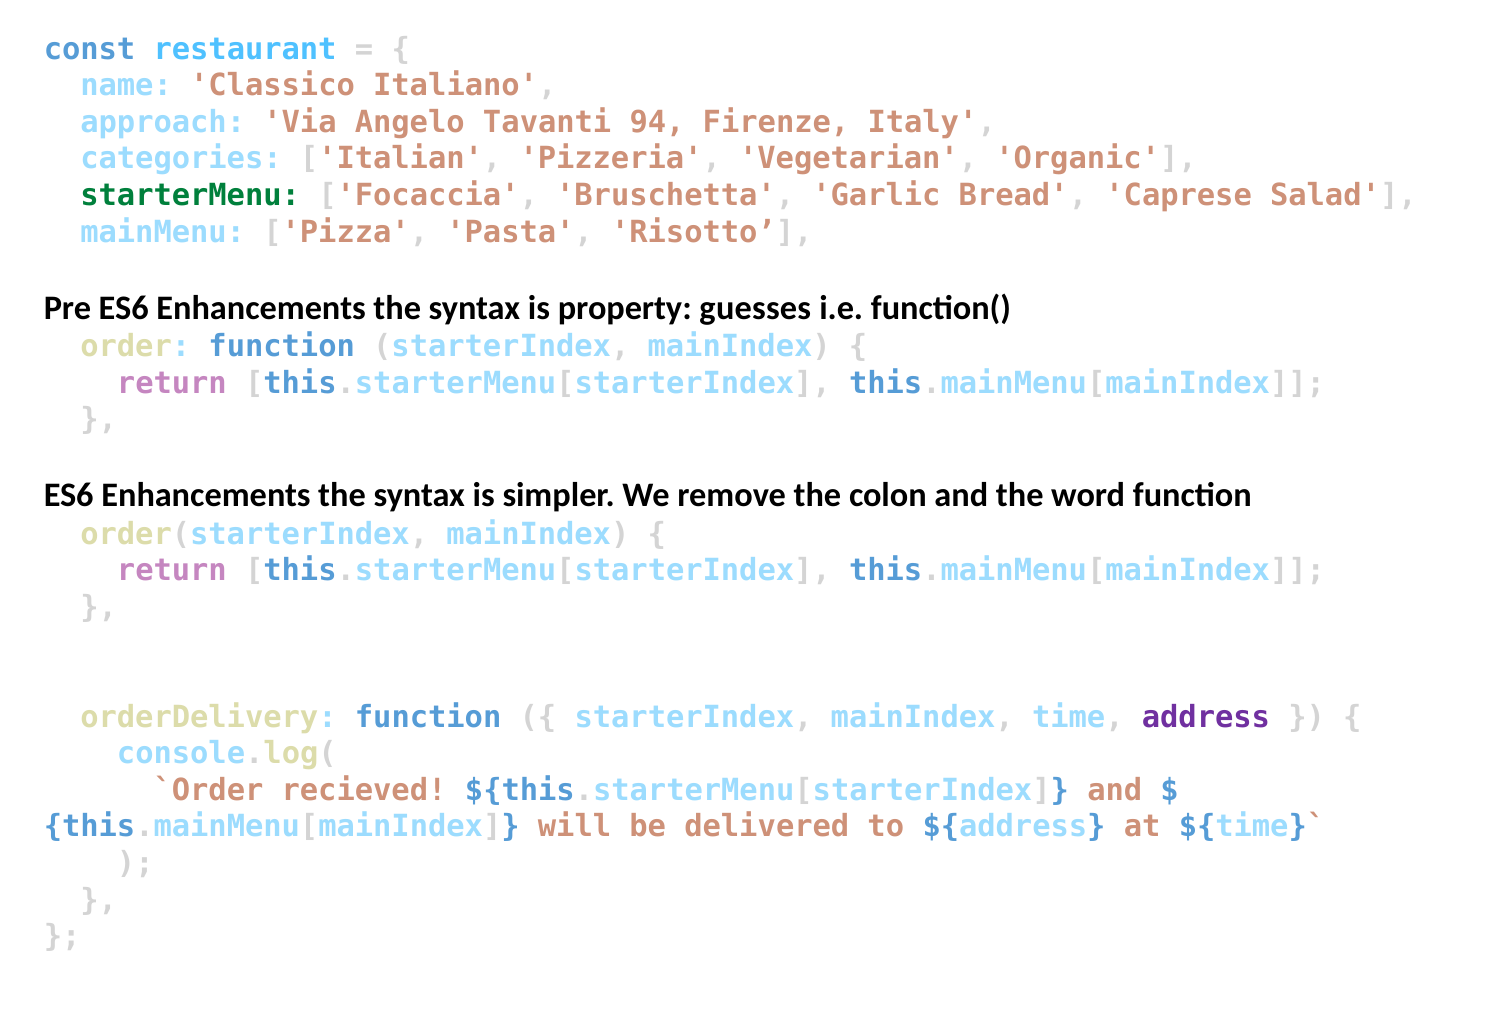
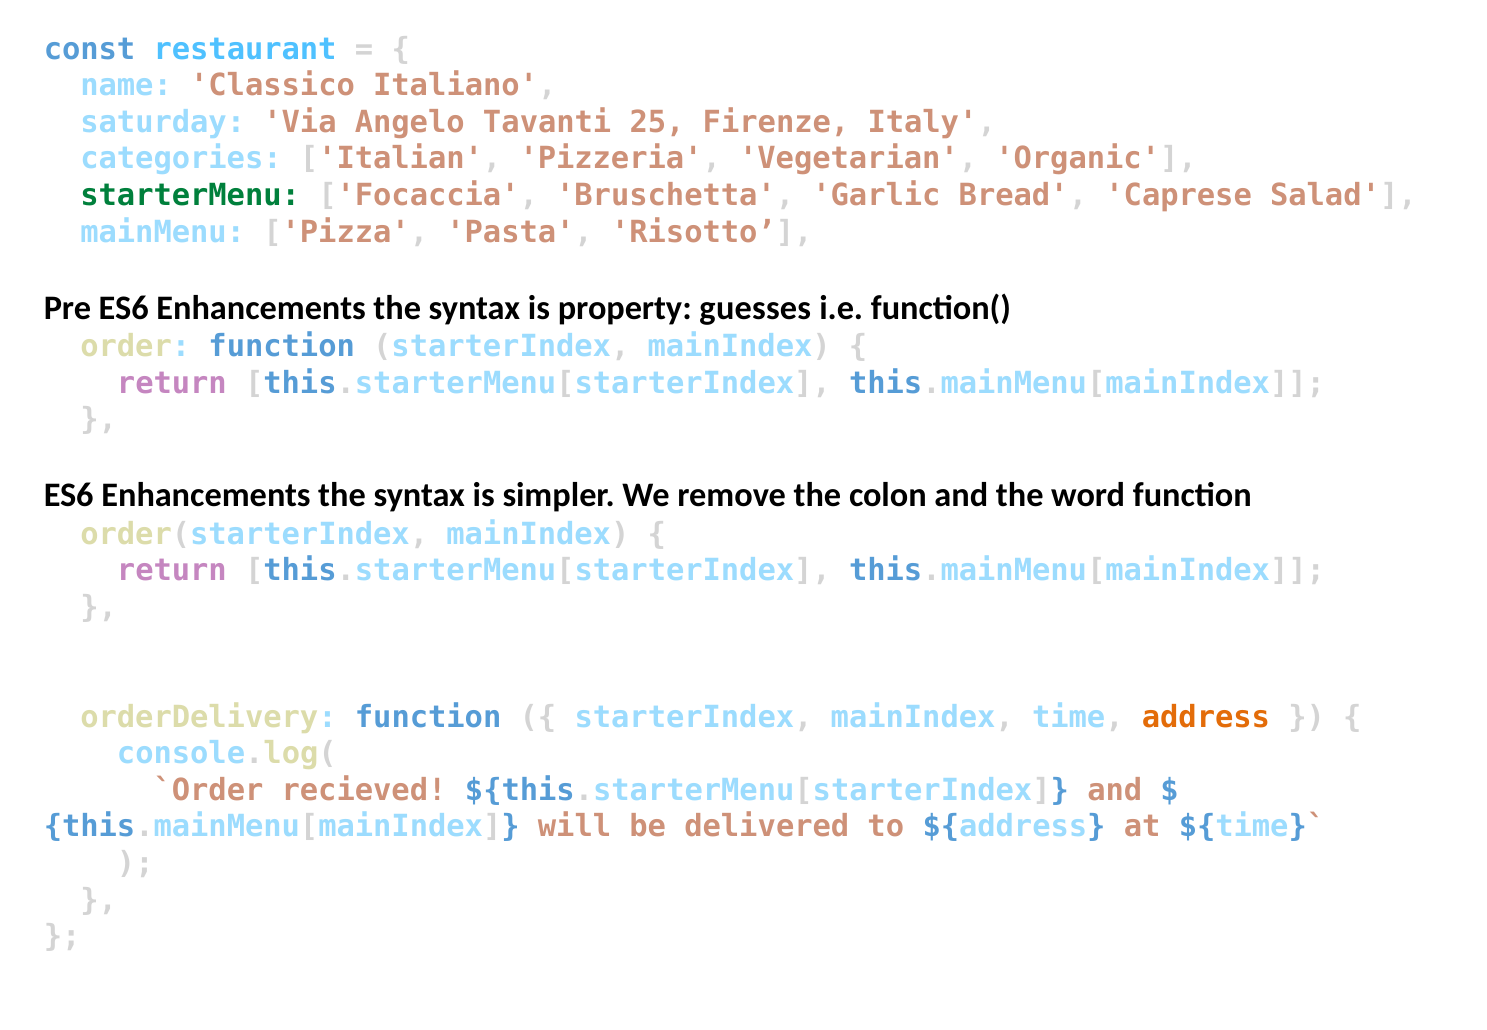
approach: approach -> saturday (163, 122)
94: 94 -> 25 (657, 122)
address colour: purple -> orange (1206, 717)
